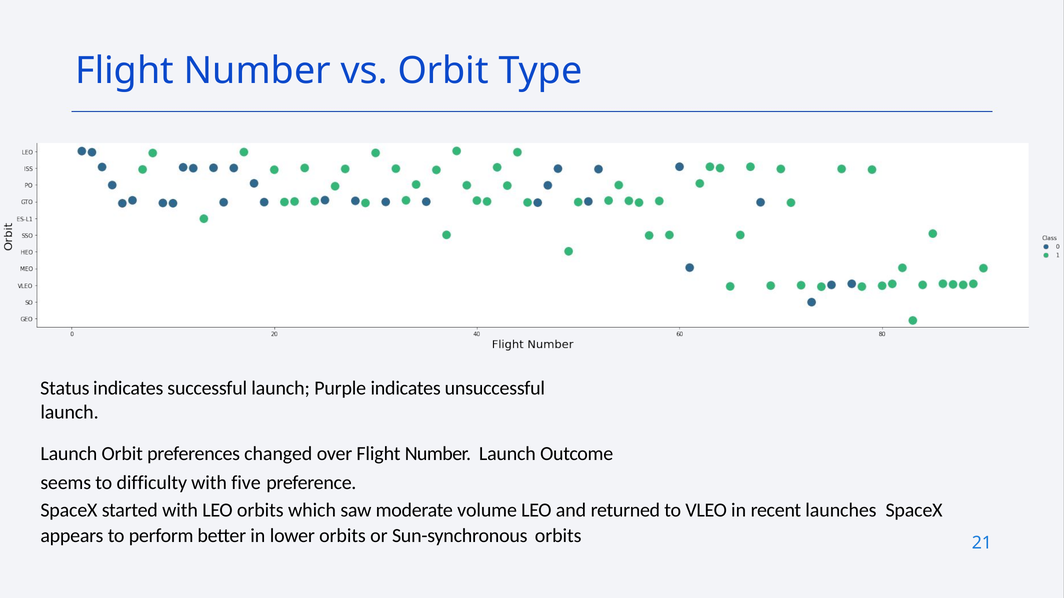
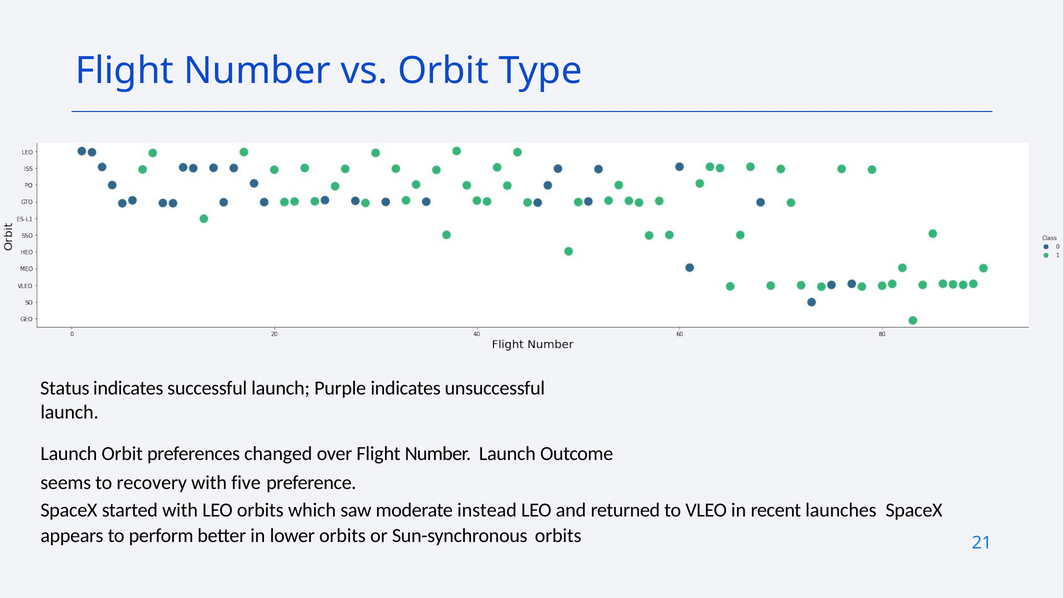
difficulty: difficulty -> recovery (152, 483)
volume: volume -> instead (487, 510)
